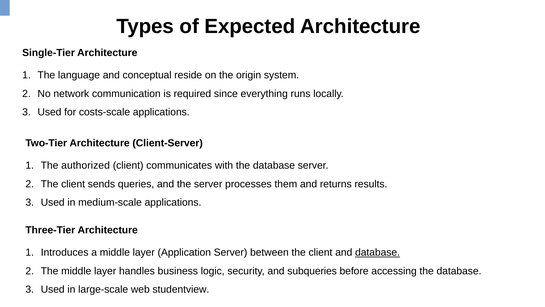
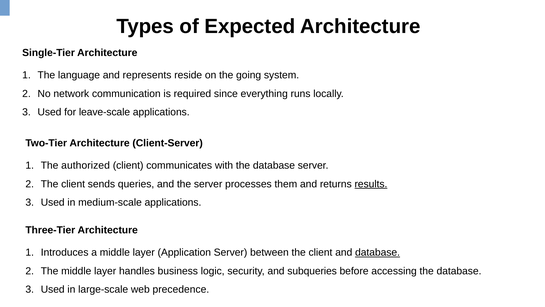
conceptual: conceptual -> represents (147, 75)
origin: origin -> going (249, 75)
costs-scale: costs-scale -> leave-scale (105, 112)
results underline: none -> present (371, 184)
studentview: studentview -> precedence (181, 289)
